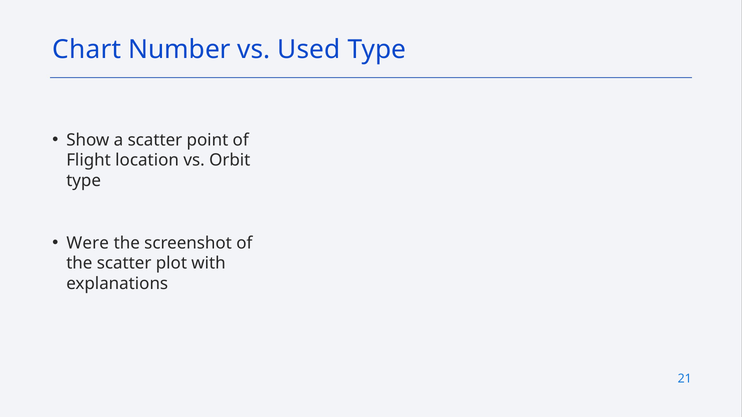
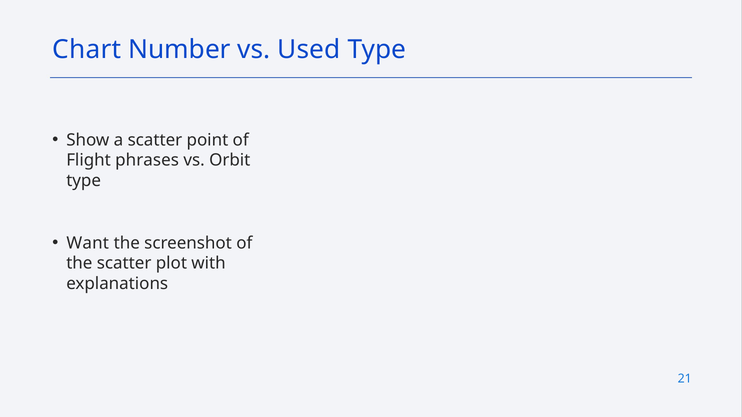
location: location -> phrases (147, 160)
Were: Were -> Want (88, 243)
